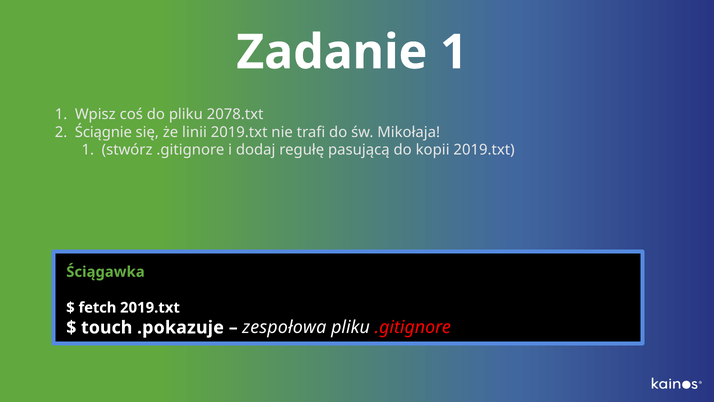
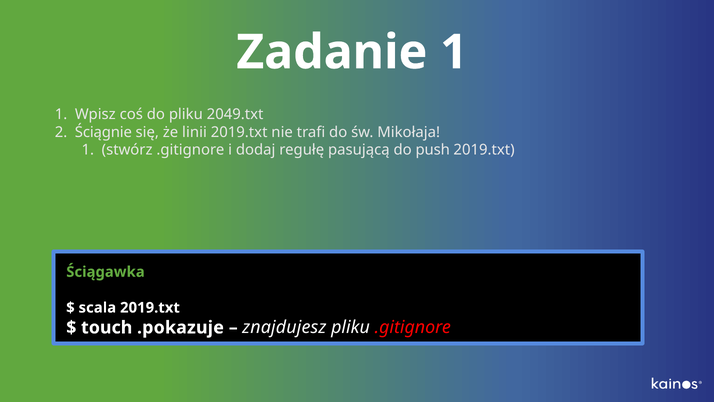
2078.txt: 2078.txt -> 2049.txt (235, 114)
kopii: kopii -> push (433, 150)
fetch: fetch -> scala (97, 307)
zespołowa: zespołowa -> znajdujesz (284, 327)
